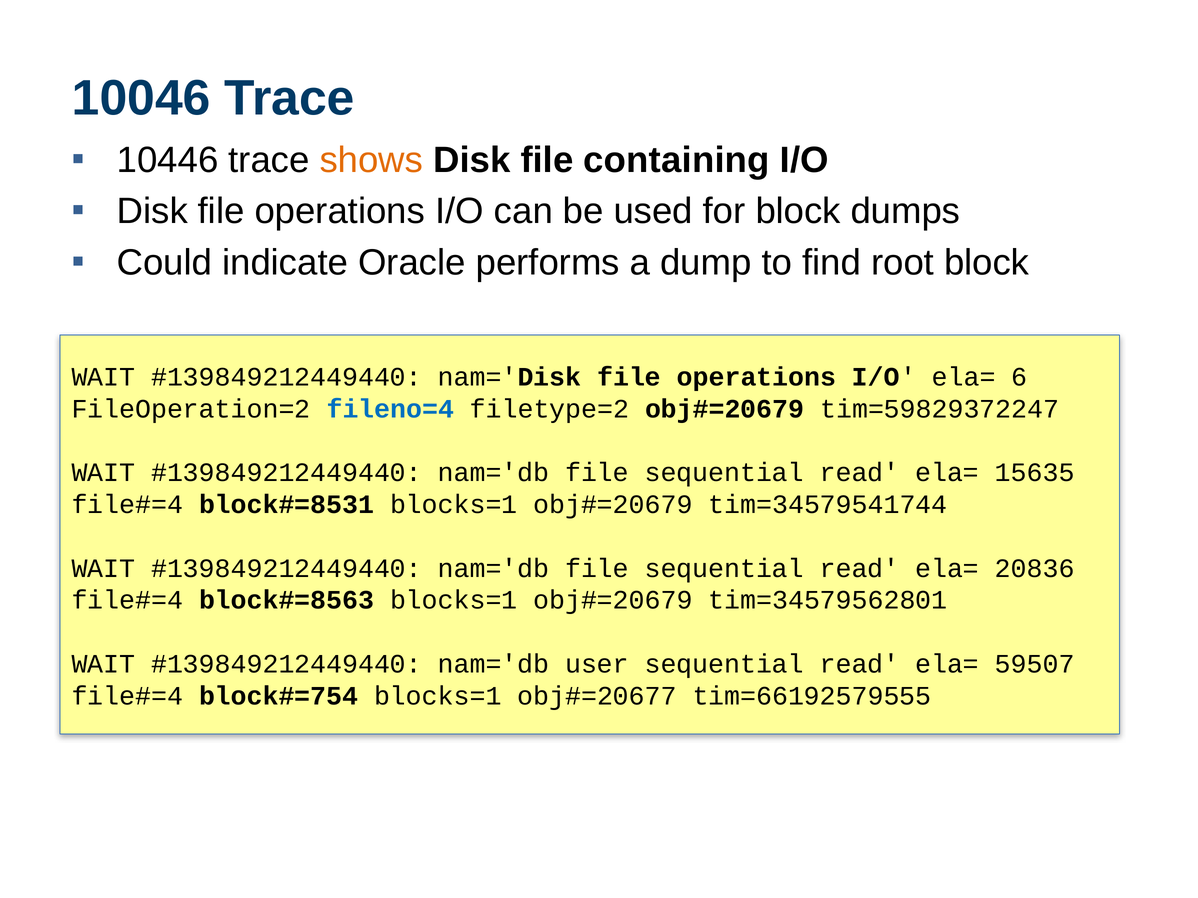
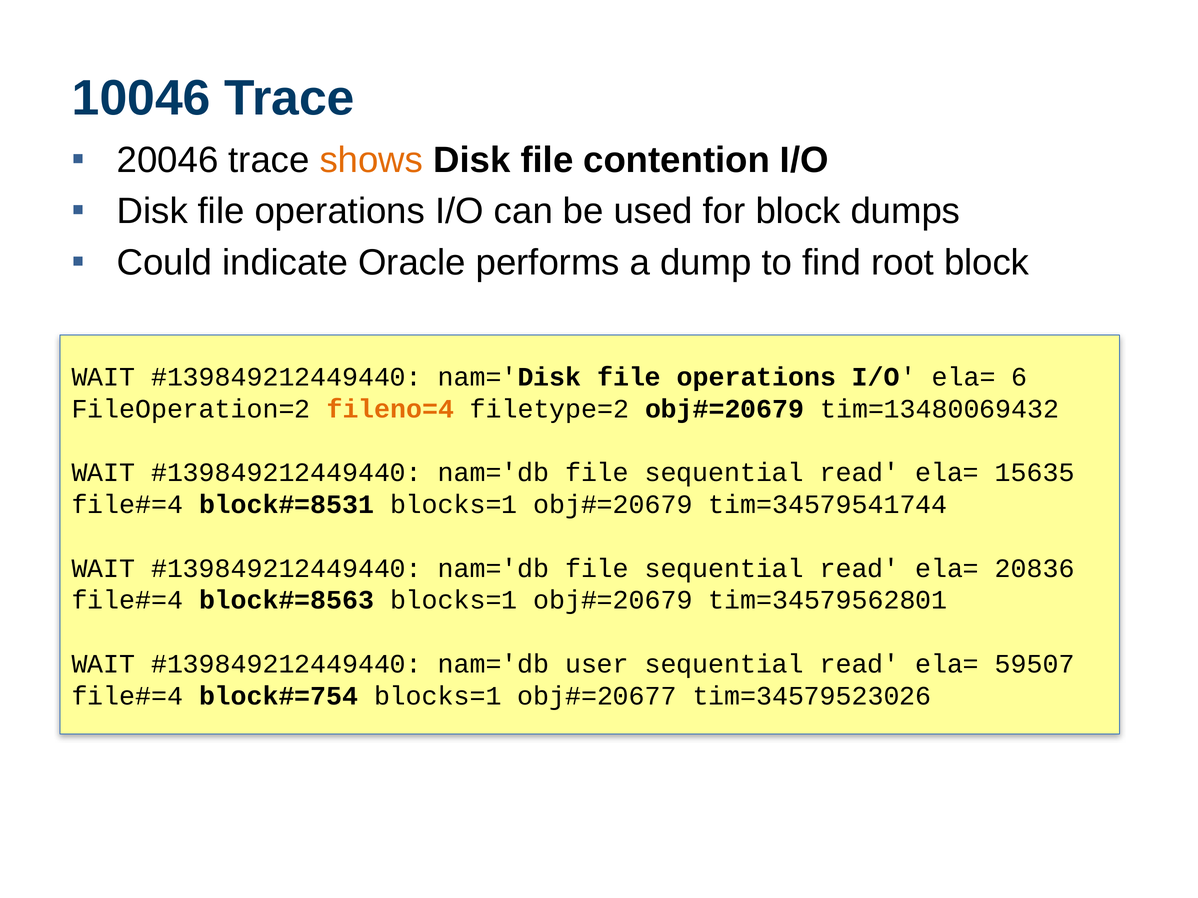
10446: 10446 -> 20046 (168, 160)
containing: containing -> contention (677, 160)
fileno=4 colour: blue -> orange (390, 409)
tim=59829372247: tim=59829372247 -> tim=13480069432 (940, 409)
tim=66192579555: tim=66192579555 -> tim=34579523026 (812, 696)
